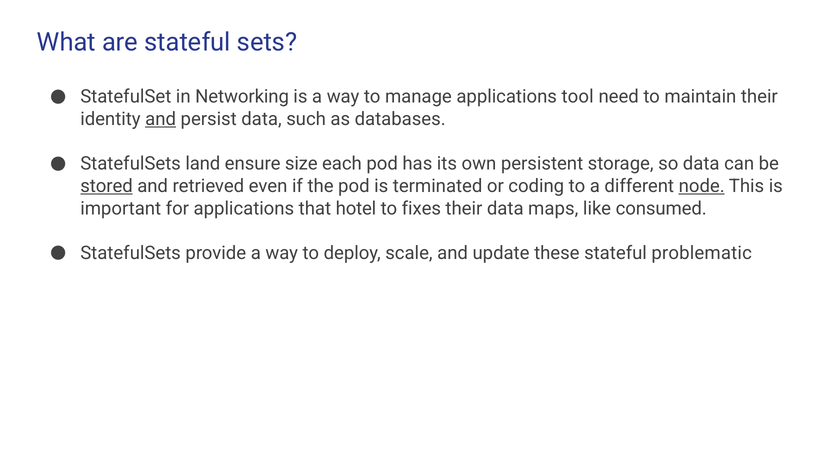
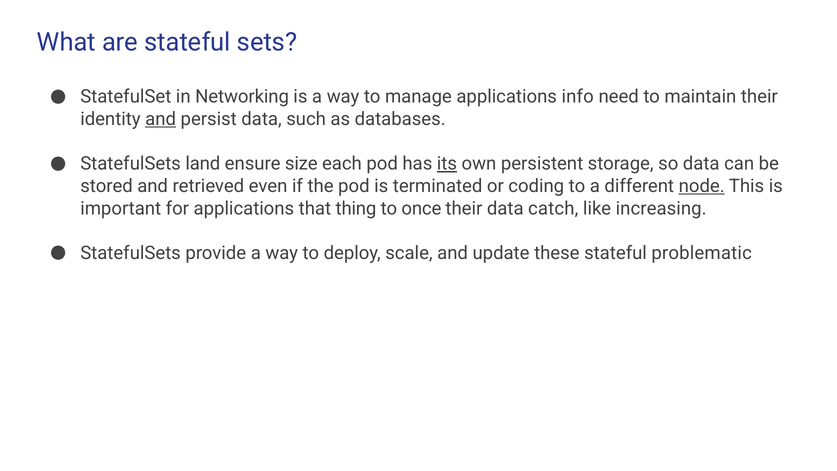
tool: tool -> info (578, 97)
its underline: none -> present (447, 164)
stored underline: present -> none (107, 186)
hotel: hotel -> thing (356, 208)
fixes: fixes -> once (421, 208)
maps: maps -> catch (553, 208)
consumed: consumed -> increasing (661, 208)
